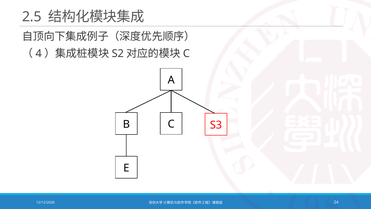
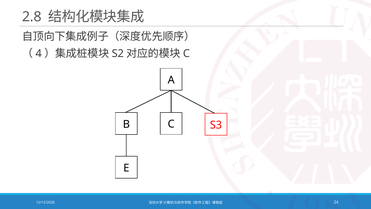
2.5: 2.5 -> 2.8 (32, 17)
